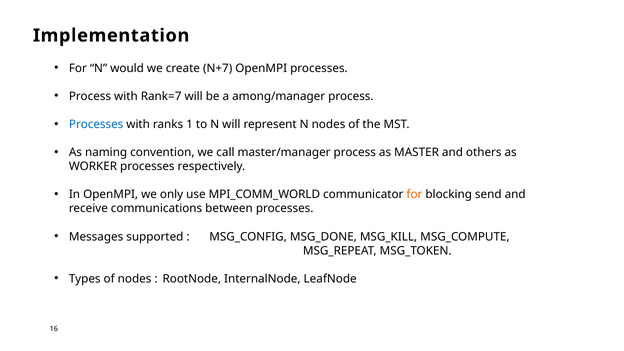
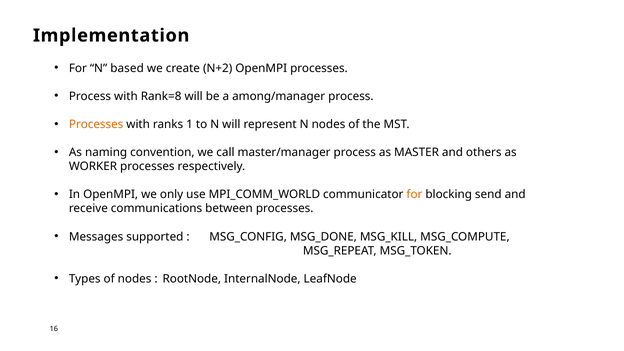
would: would -> based (127, 68)
N+7: N+7 -> N+2 (218, 68)
Rank=7: Rank=7 -> Rank=8 (161, 96)
Processes colour: blue -> orange (96, 124)
